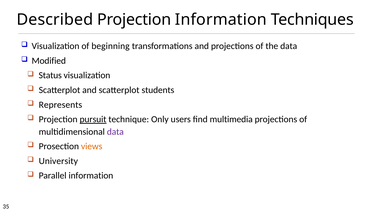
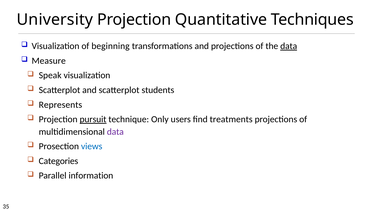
Described: Described -> University (55, 20)
Projection Information: Information -> Quantitative (221, 20)
data underline: none -> present (289, 46)
Modified: Modified -> Measure (49, 61)
Status: Status -> Speak (50, 76)
multimedia: multimedia -> treatments (231, 120)
views colour: orange -> blue (92, 147)
University: University -> Categories (58, 161)
